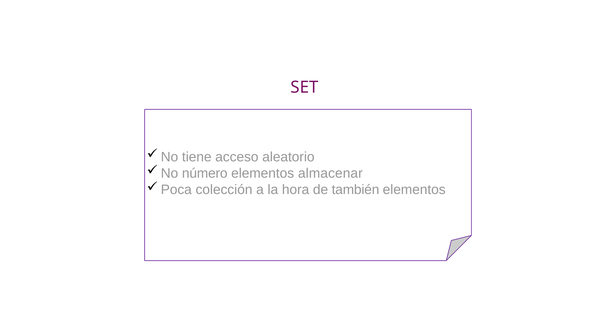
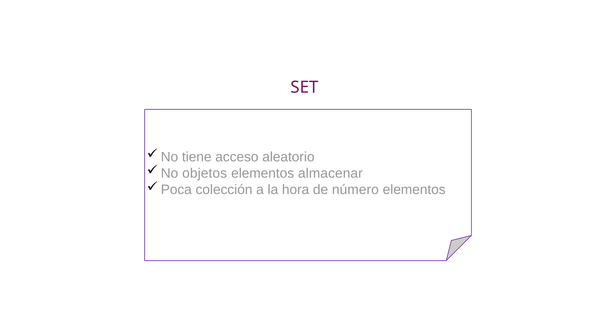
número: número -> objetos (205, 173)
también: también -> número (355, 190)
